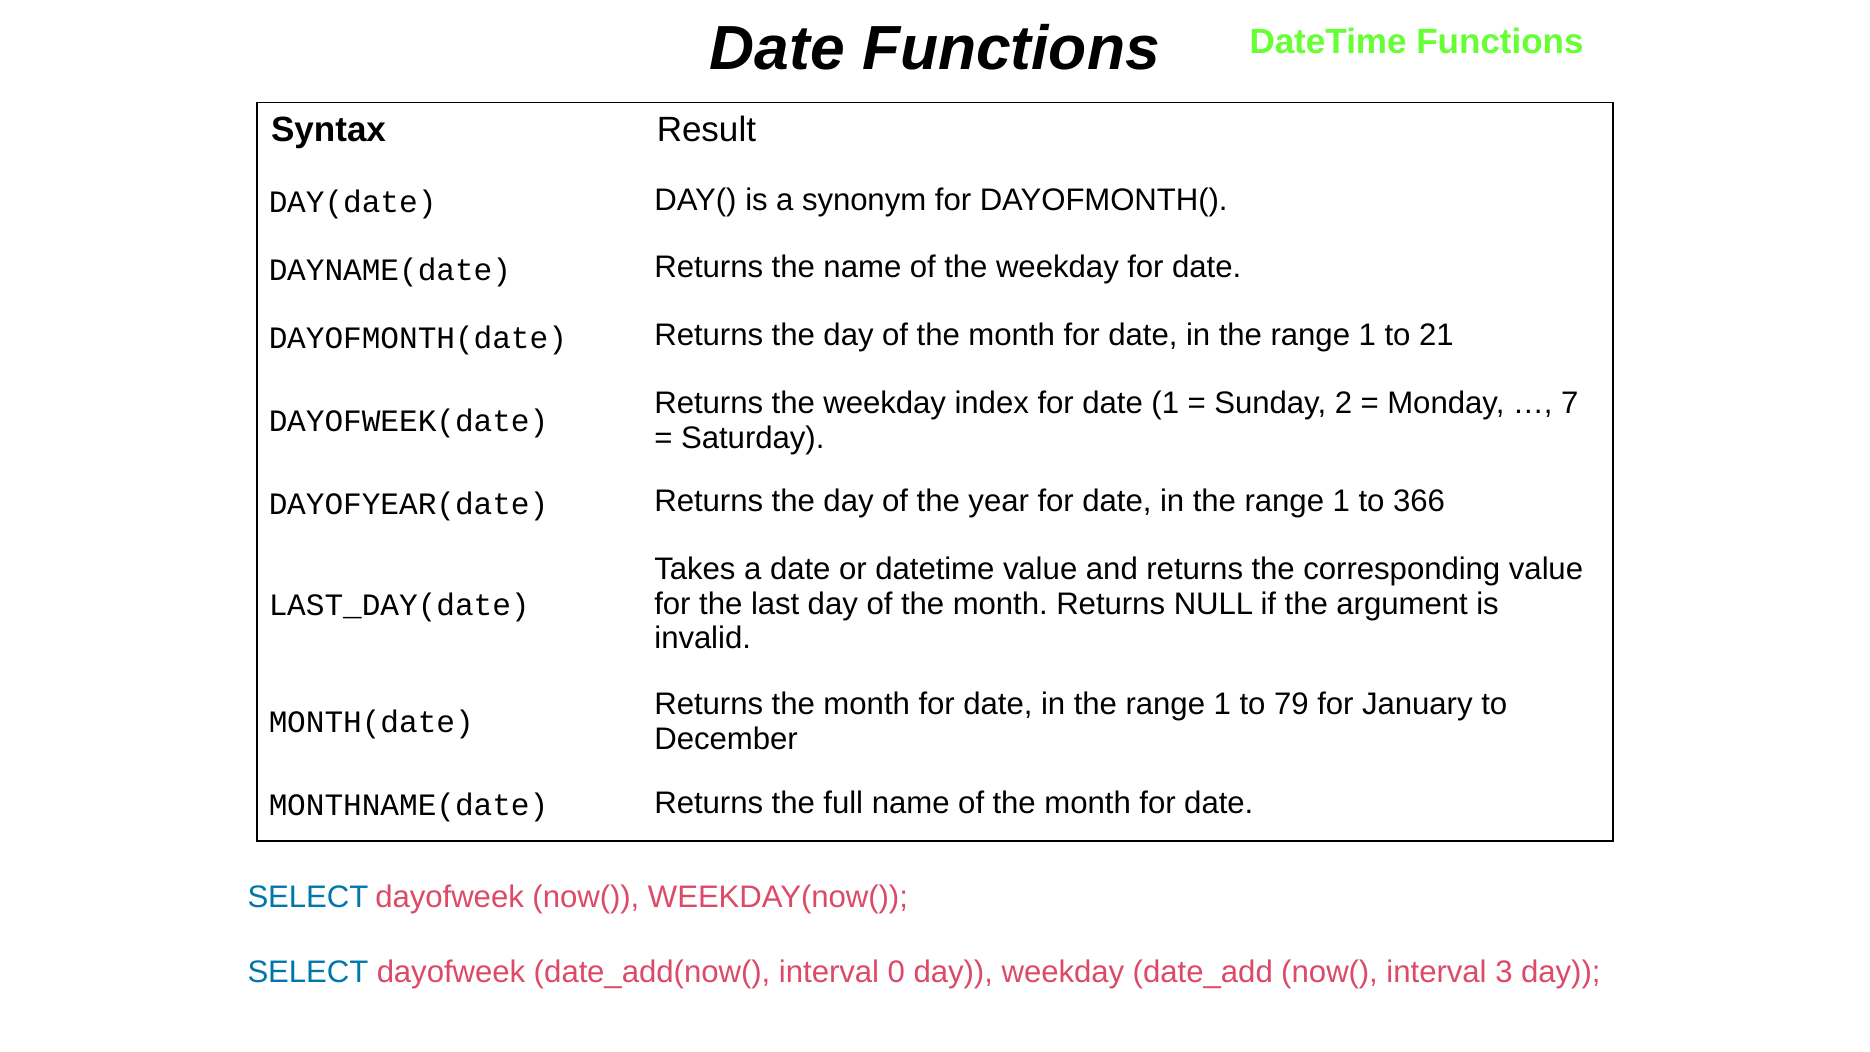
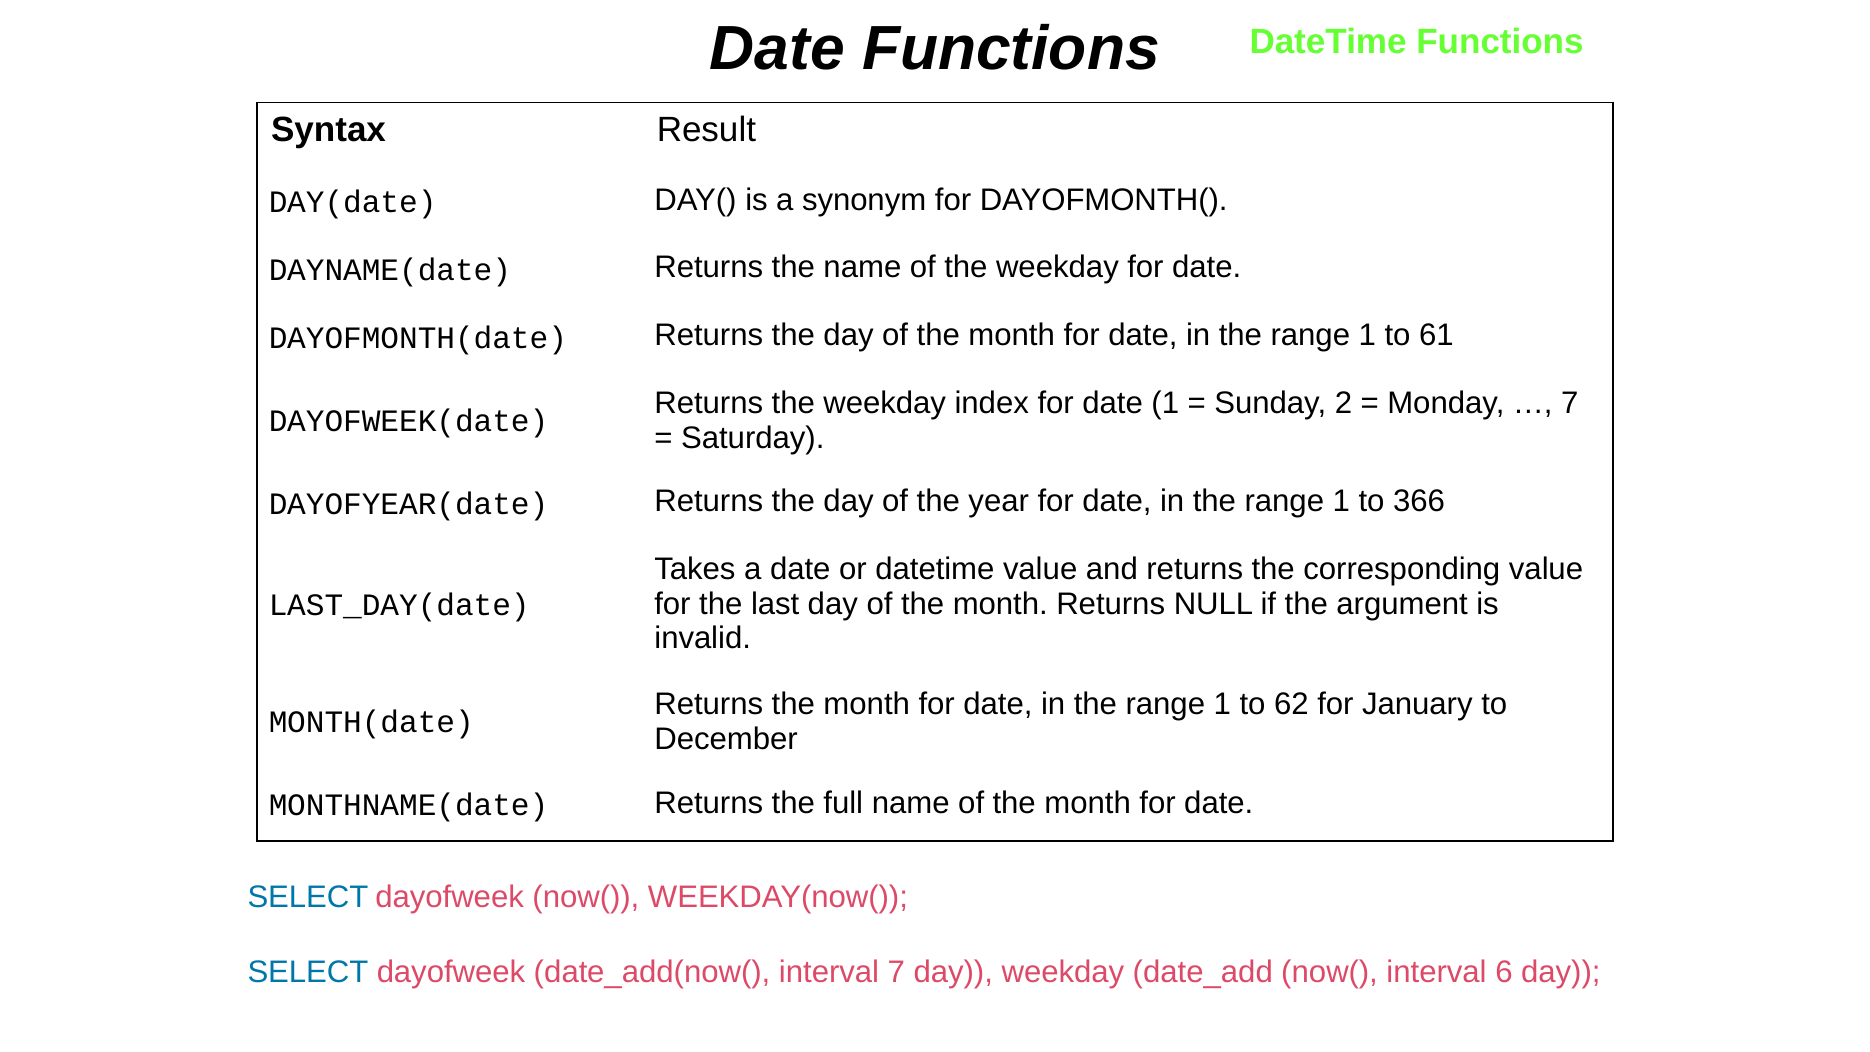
21: 21 -> 61 (1436, 335)
79: 79 -> 62 (1291, 705)
interval 0: 0 -> 7 (896, 972)
3: 3 -> 6 (1504, 972)
